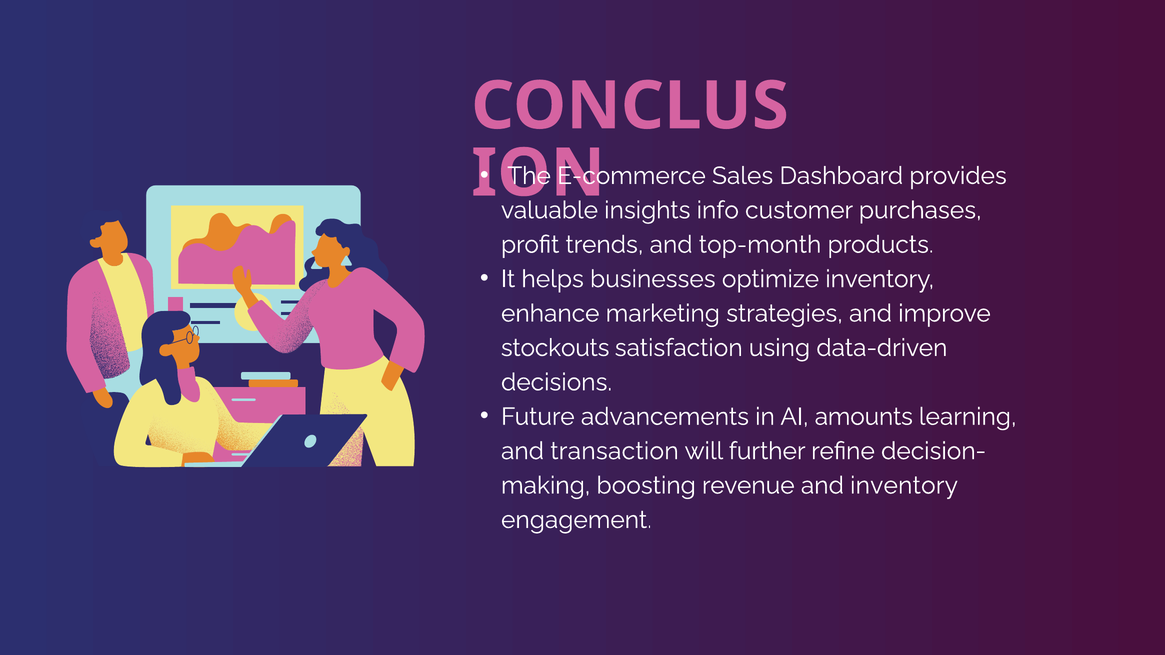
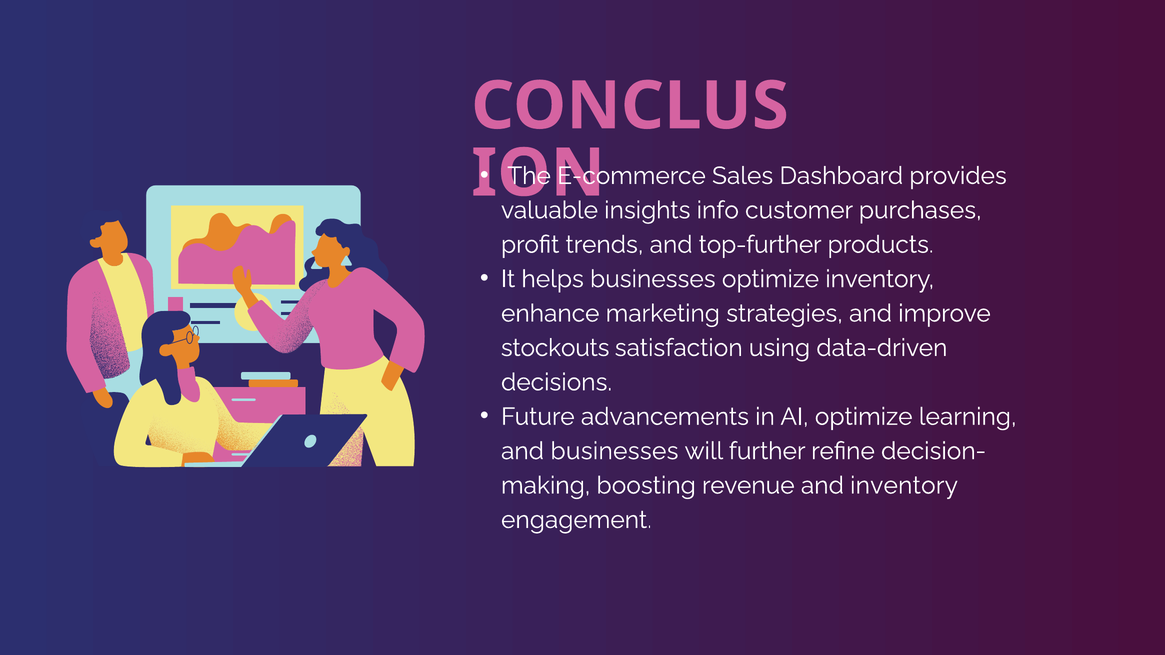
top-month: top-month -> top-further (760, 245)
AI amounts: amounts -> optimize (864, 417)
and transaction: transaction -> businesses (614, 451)
